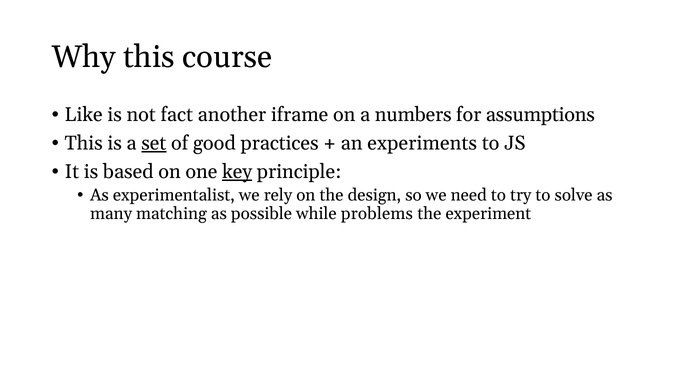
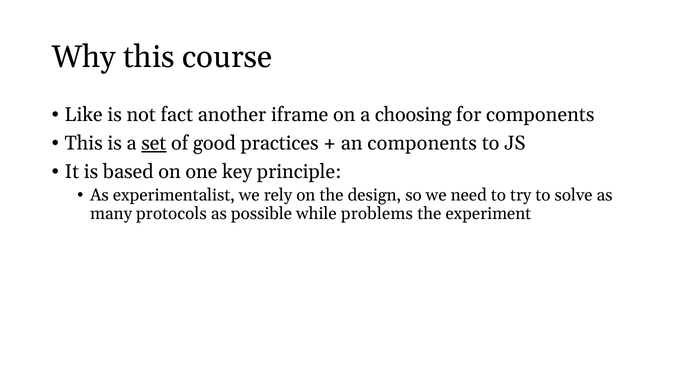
numbers: numbers -> choosing (413, 115)
for assumptions: assumptions -> components (540, 115)
an experiments: experiments -> components (422, 143)
key underline: present -> none (237, 172)
matching: matching -> protocols (171, 214)
